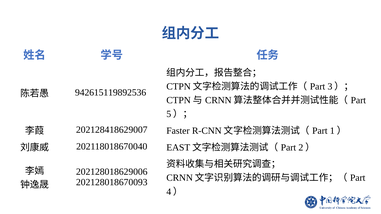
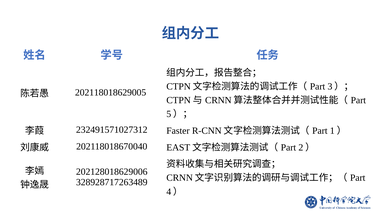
942615119892536: 942615119892536 -> 202118018629005 (111, 93)
202128418629007: 202128418629007 -> 232491571027312 (112, 130)
202128018670093: 202128018670093 -> 328928717263489 (112, 182)
